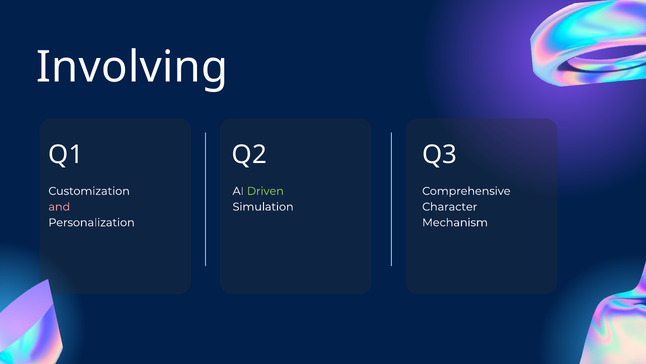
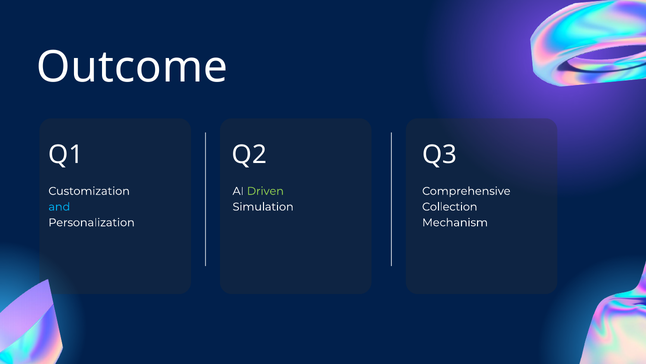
Involving: Involving -> Outcome (132, 67)
and colour: pink -> light blue (59, 206)
Character: Character -> Collection (450, 206)
